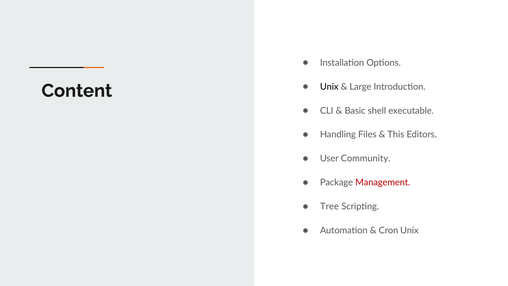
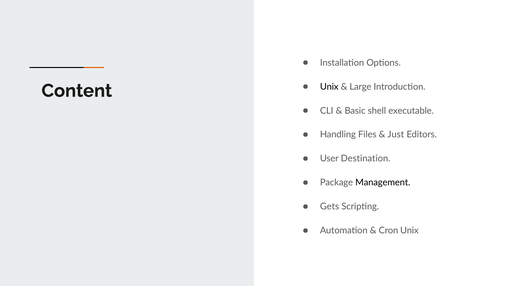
This: This -> Just (396, 135)
Community: Community -> Destination (366, 158)
Management colour: red -> black (383, 182)
Tree: Tree -> Gets (330, 206)
